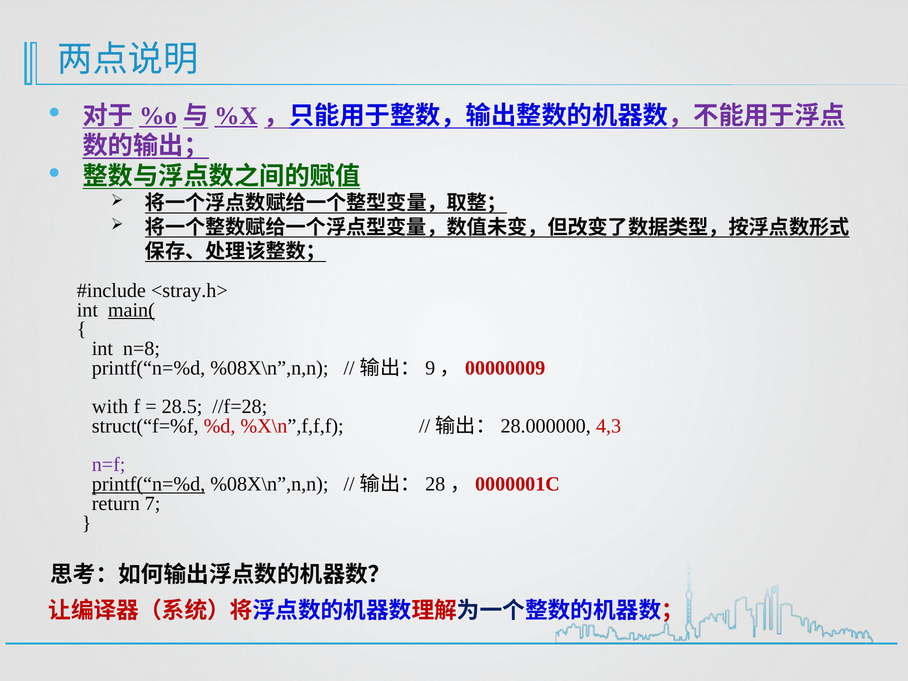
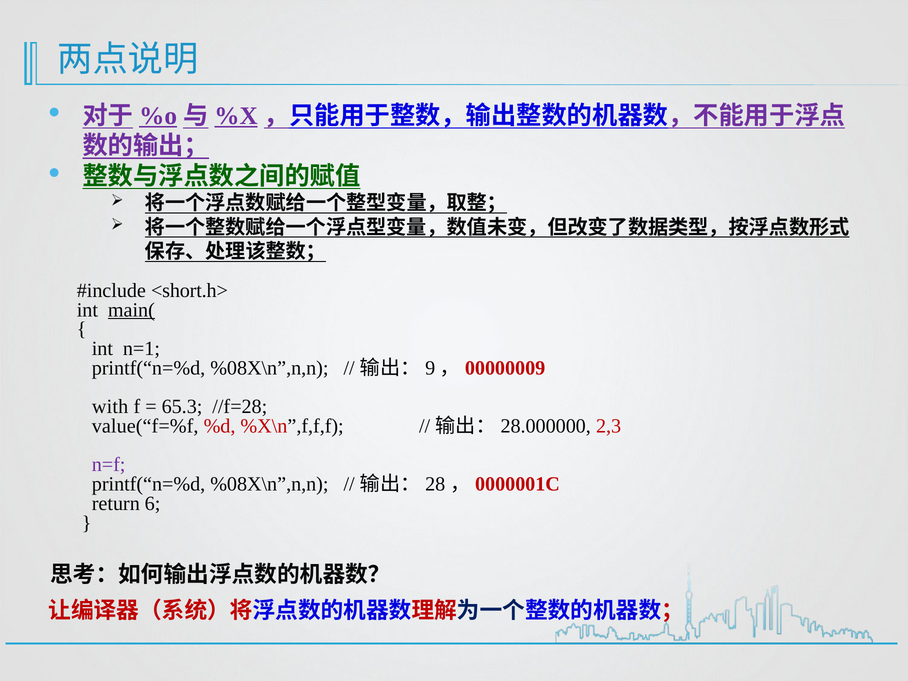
<stray.h>: <stray.h> -> <short.h> (189, 291)
n=8: n=8 -> n=1 (141, 349)
28.5: 28.5 -> 65.3 (182, 407)
struct(“f=%f: struct(“f=%f -> value(“f=%f (145, 426)
4,3: 4,3 -> 2,3 (609, 426)
printf(“n=%d underline: present -> none (149, 484)
7: 7 -> 6 (153, 504)
